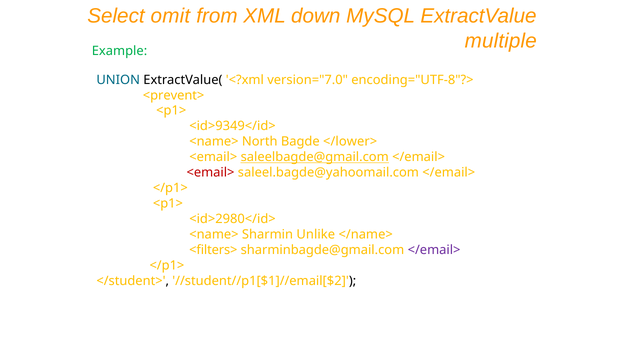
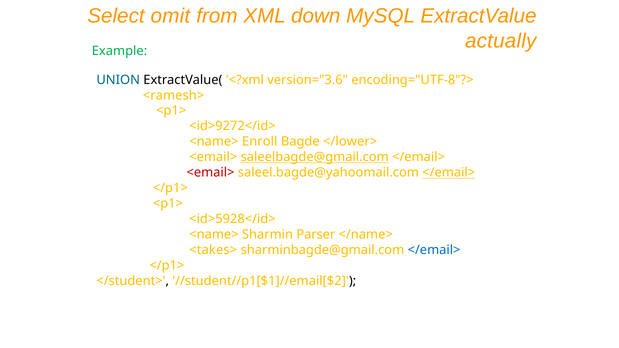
multiple: multiple -> actually (501, 41)
version="7.0: version="7.0 -> version="3.6 (308, 80)
<prevent>: <prevent> -> <ramesh> (174, 95)
<id>9349</id>: <id>9349</id> -> <id>9272</id> (232, 126)
North: North -> Enroll (260, 142)
</email> underline: none -> present (449, 173)
<id>2980</id>: <id>2980</id> -> <id>5928</id> (232, 219)
Unlike: Unlike -> Parser (316, 235)
<filters>: <filters> -> <takes> (213, 250)
</email> colour: purple -> blue (434, 250)
